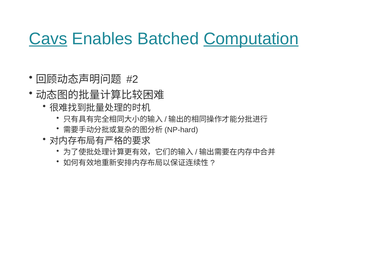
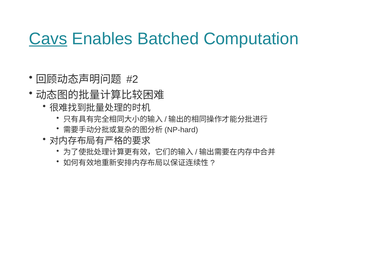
Computation underline: present -> none (251, 39)
